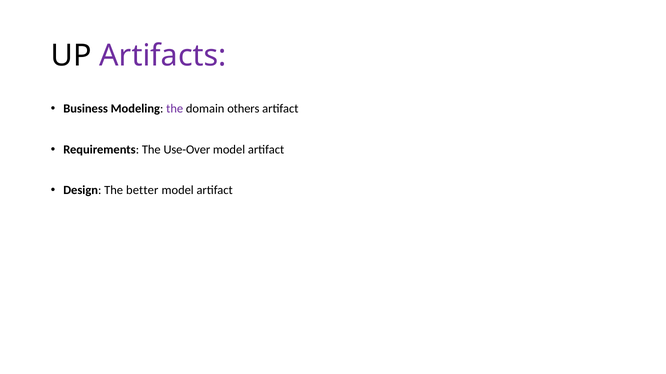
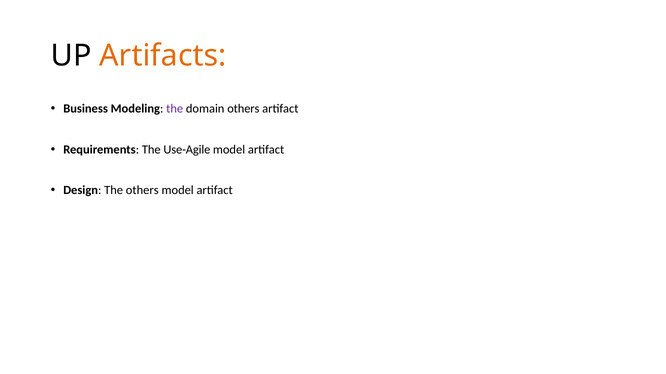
Artifacts colour: purple -> orange (163, 56)
Use-Over: Use-Over -> Use-Agile (187, 150)
The better: better -> others (142, 191)
